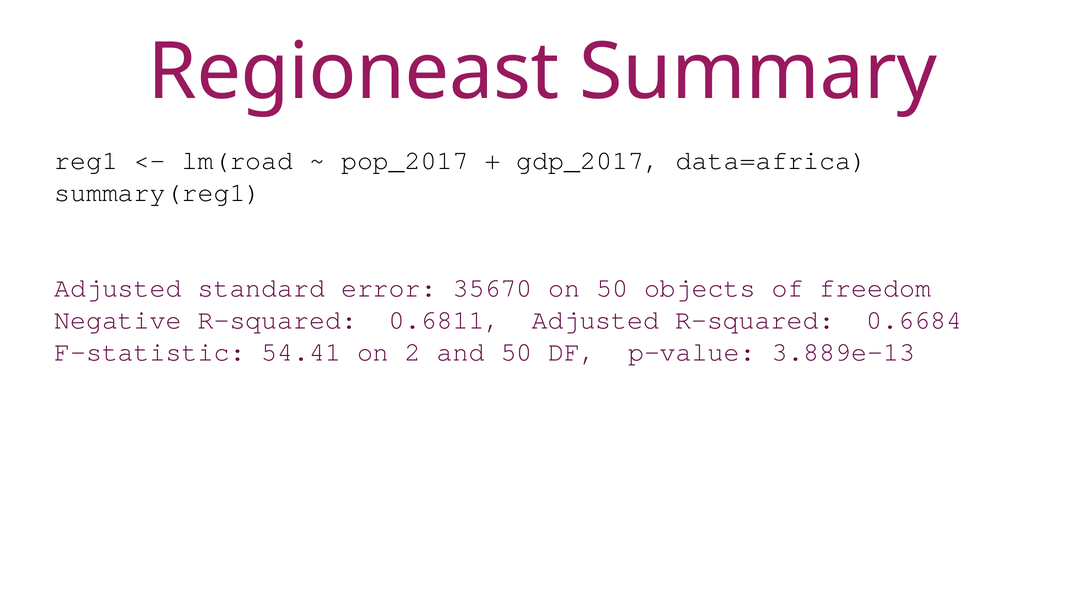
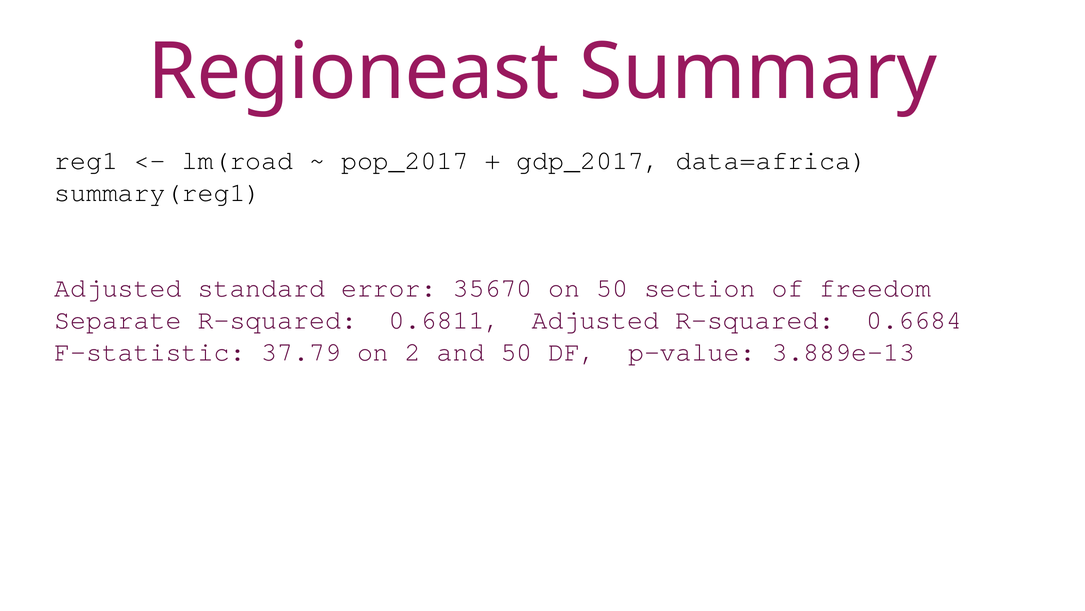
objects: objects -> section (700, 288)
Negative: Negative -> Separate (118, 320)
54.41: 54.41 -> 37.79 (301, 352)
